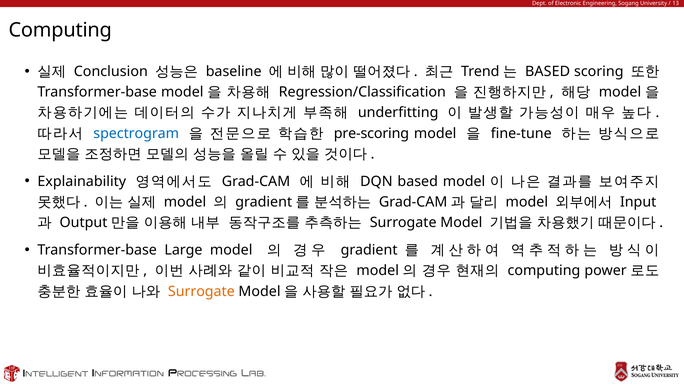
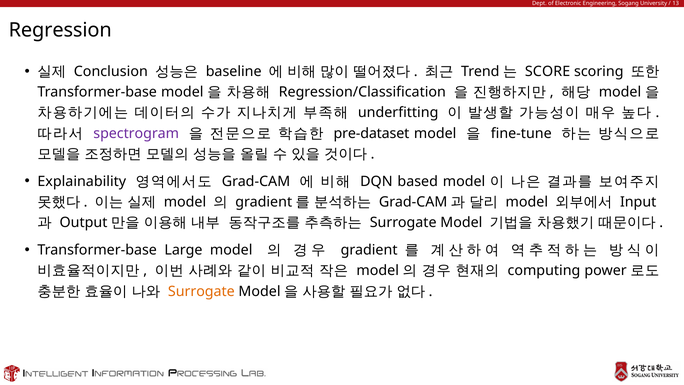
Computing: Computing -> Regression (60, 30)
BASED: BASED -> SCORE (548, 72)
spectrogram colour: blue -> purple (136, 133)
pre-scoring: pre-scoring -> pre-dataset (371, 133)
